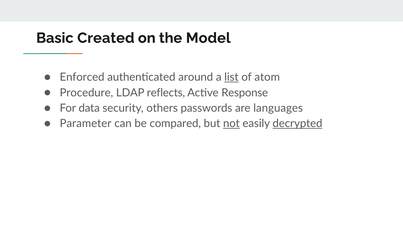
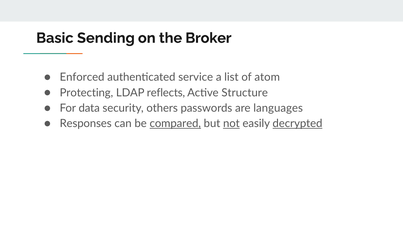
Created: Created -> Sending (106, 38)
Model: Model -> Broker (208, 38)
around: around -> service (196, 77)
list underline: present -> none (231, 77)
Procedure: Procedure -> Protecting (86, 93)
Response: Response -> Structure (245, 93)
Parameter: Parameter -> Responses (86, 123)
compared underline: none -> present (175, 123)
